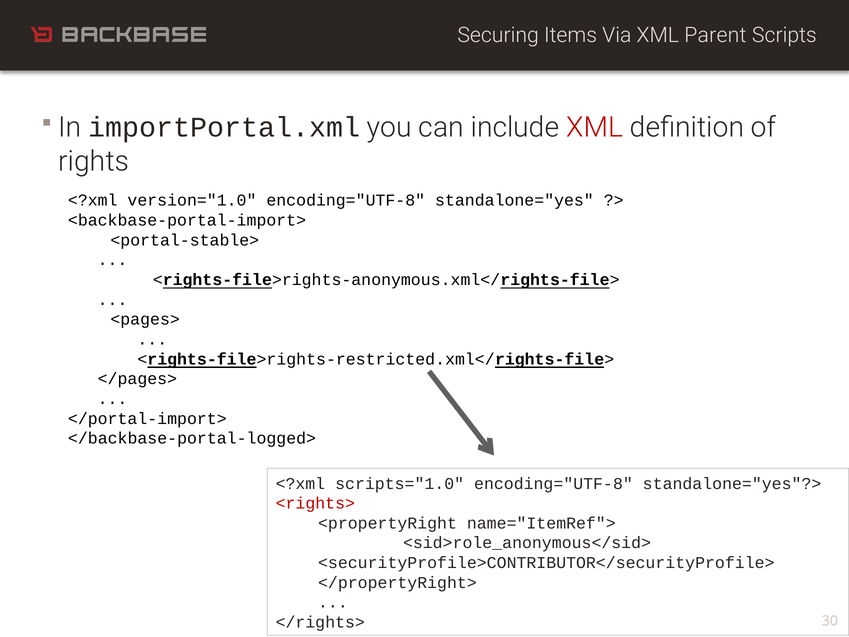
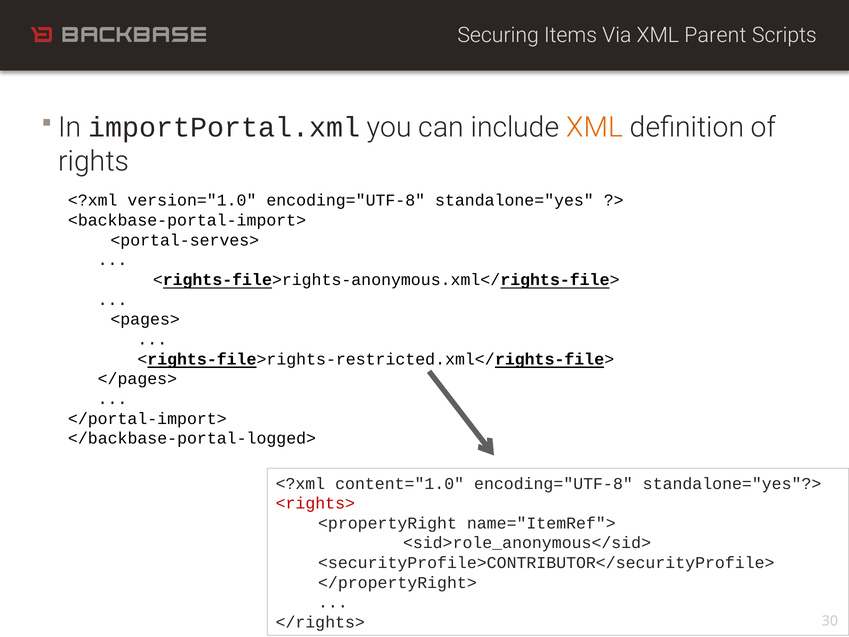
XML colour: red -> orange (595, 127)
<portal-stable>: <portal-stable> -> <portal-serves> (185, 240)
scripts="1.0: scripts="1.0 -> content="1.0 (400, 483)
